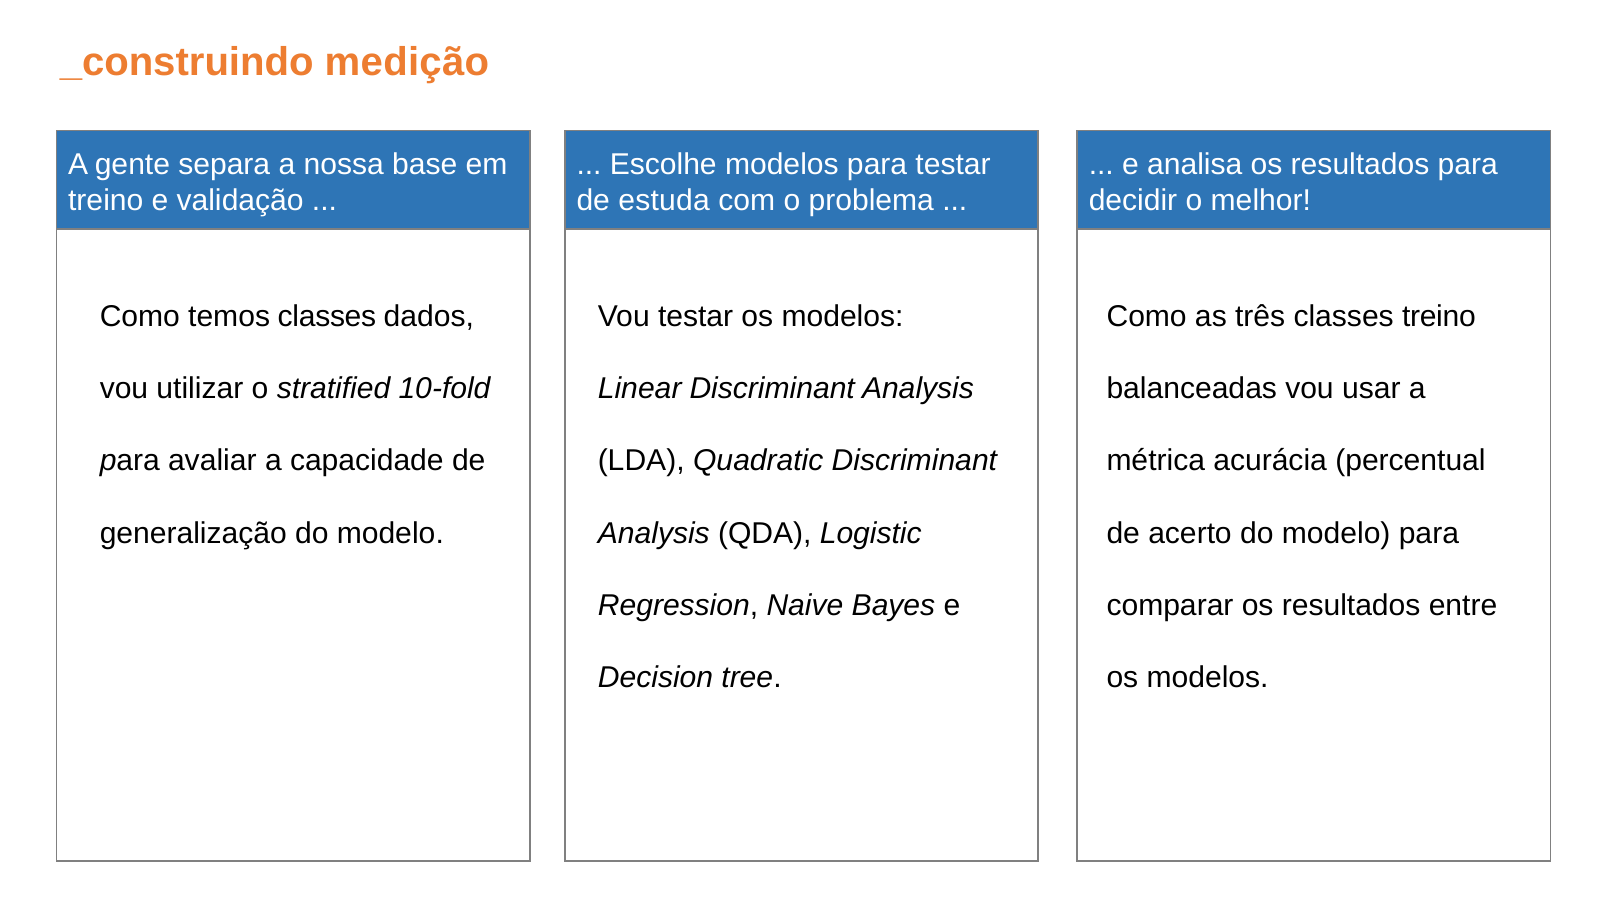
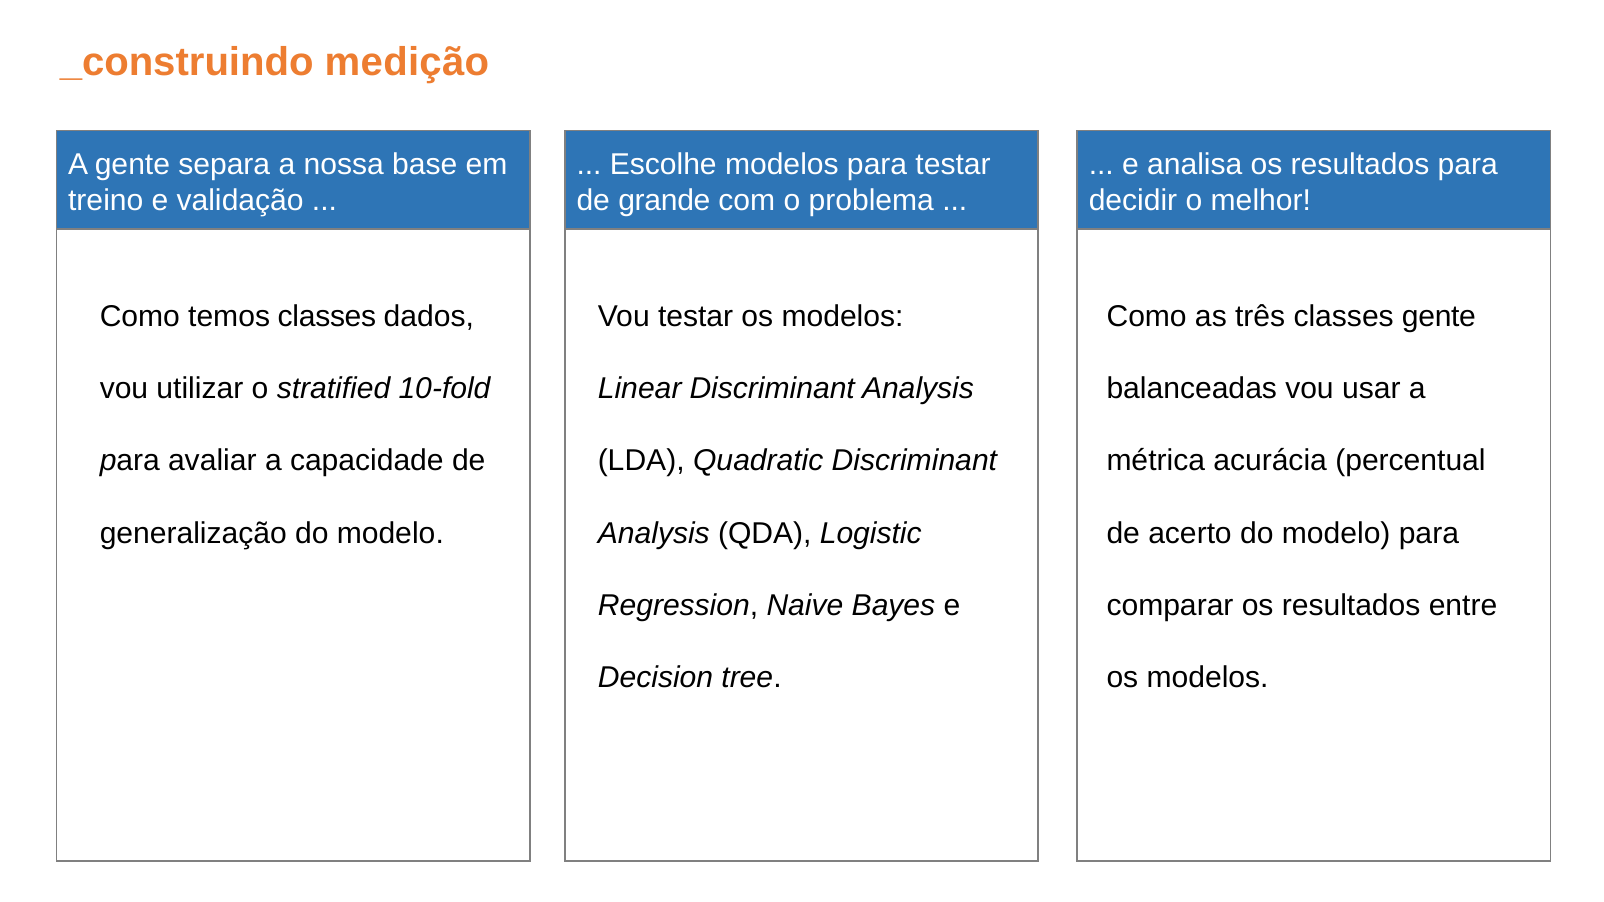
estuda: estuda -> grande (664, 201)
classes treino: treino -> gente (1439, 317)
